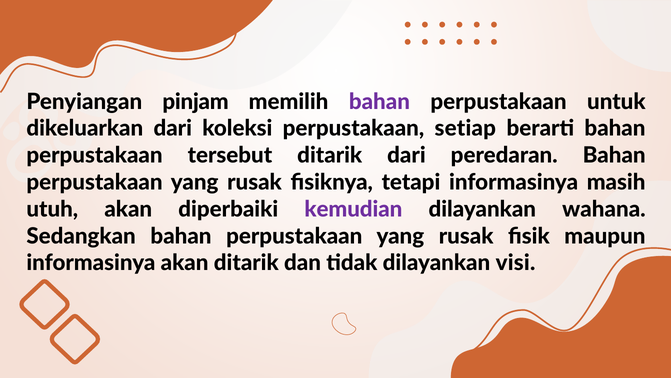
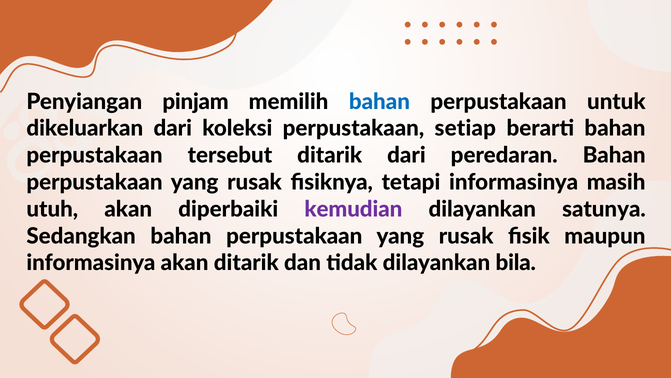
bahan colour: purple -> blue (379, 102)
wahana: wahana -> satunya (604, 209)
visi: visi -> bila (516, 263)
